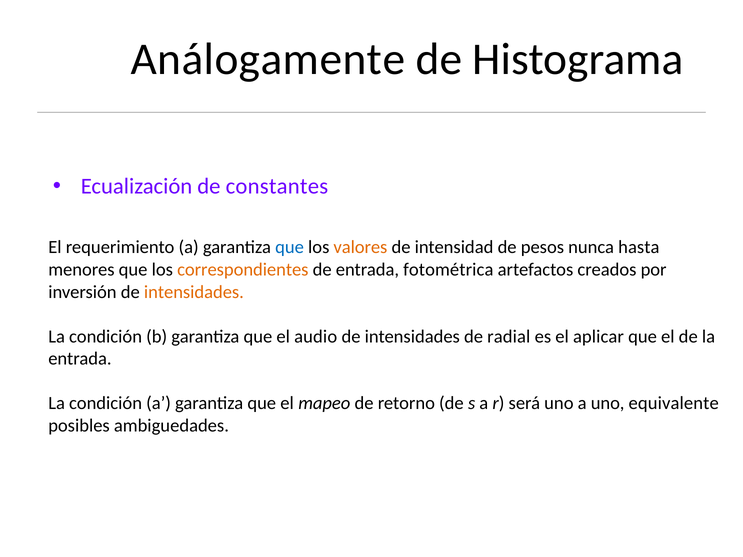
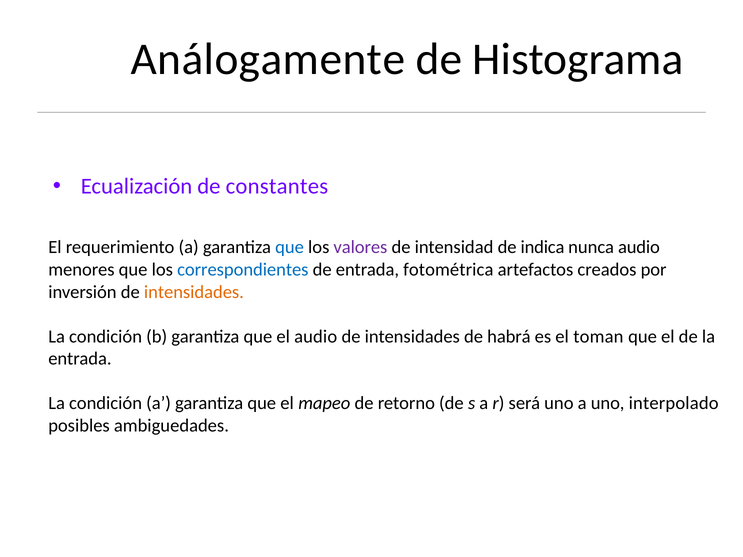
valores colour: orange -> purple (360, 247)
pesos: pesos -> indica (543, 247)
nunca hasta: hasta -> audio (639, 247)
correspondientes colour: orange -> blue (243, 270)
radial: radial -> habrá (509, 337)
aplicar: aplicar -> toman (598, 337)
equivalente: equivalente -> interpolado (674, 403)
